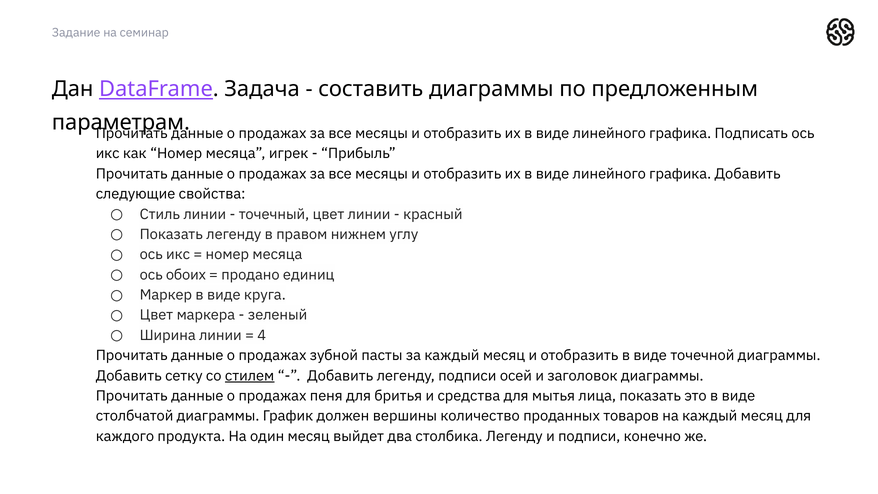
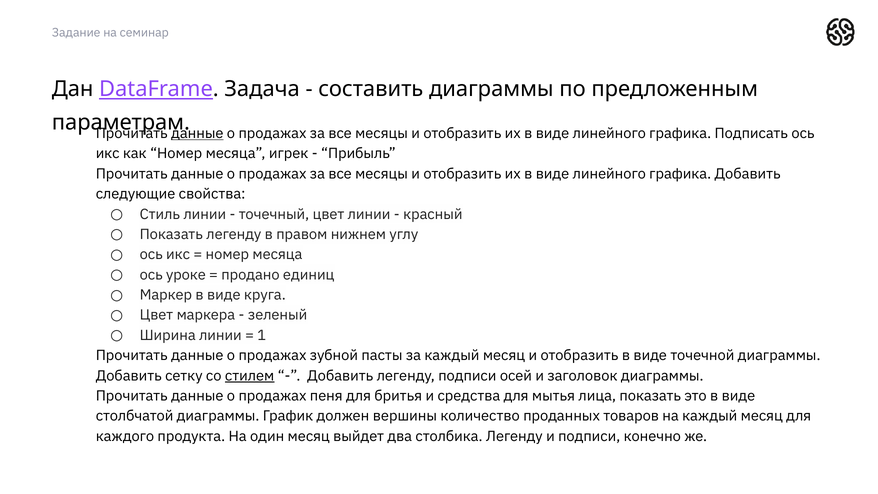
данные underline: none -> present (197, 133)
обоих: обоих -> уроке (186, 275)
4: 4 -> 1 (262, 335)
